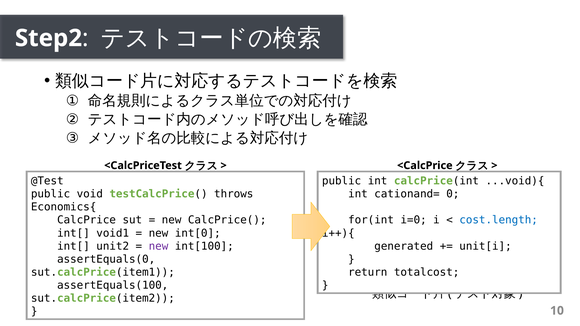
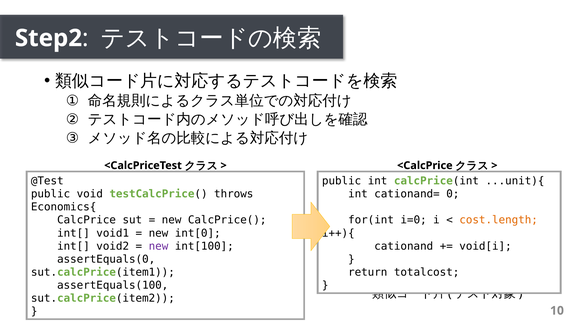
...void){: ...void){ -> ...unit){ (515, 181)
cost.length colour: blue -> orange (499, 220)
unit2: unit2 -> void2 (113, 246)
generated: generated -> cationand (404, 246)
unit[i: unit[i -> void[i (486, 246)
